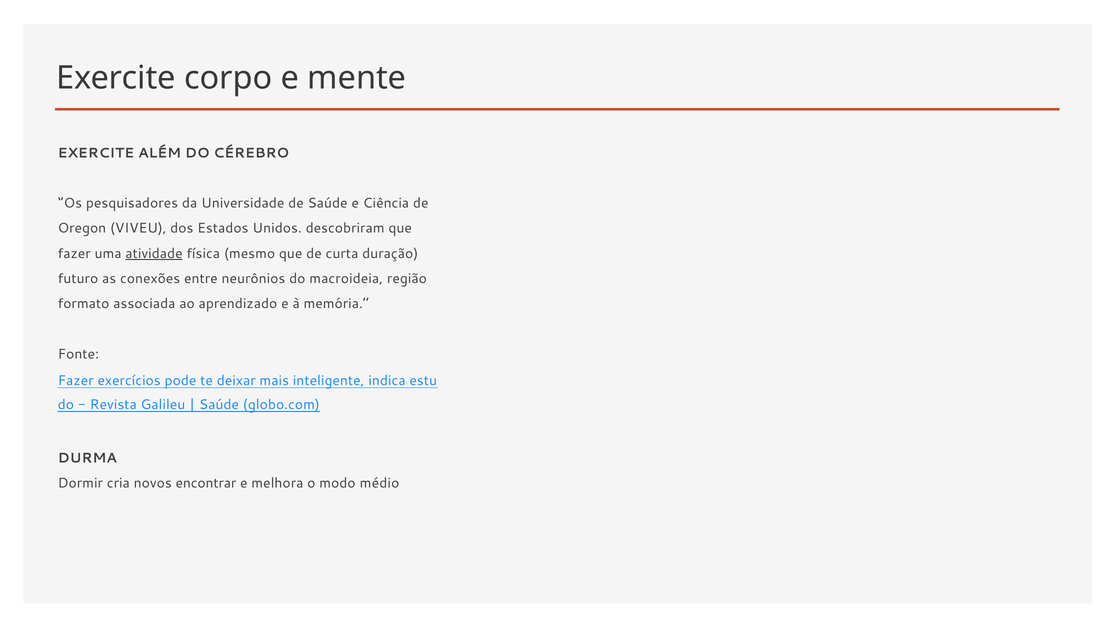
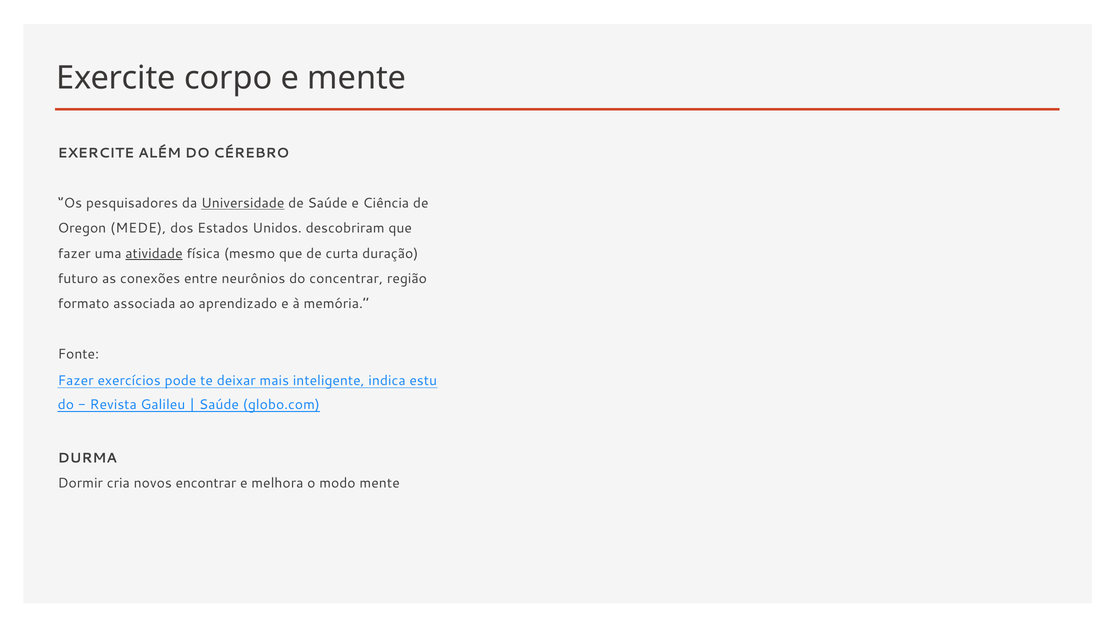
Universidade underline: none -> present (243, 203)
VIVEU: VIVEU -> MEDE (138, 228)
macroideia: macroideia -> concentrar (346, 279)
modo médio: médio -> mente (380, 483)
